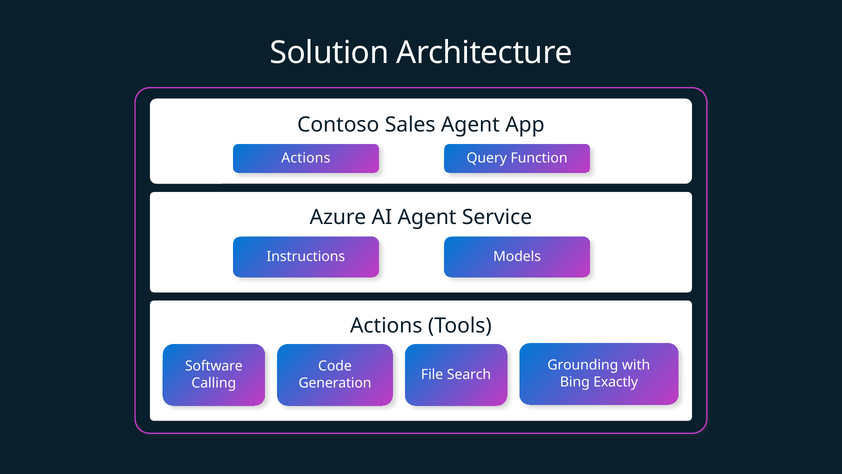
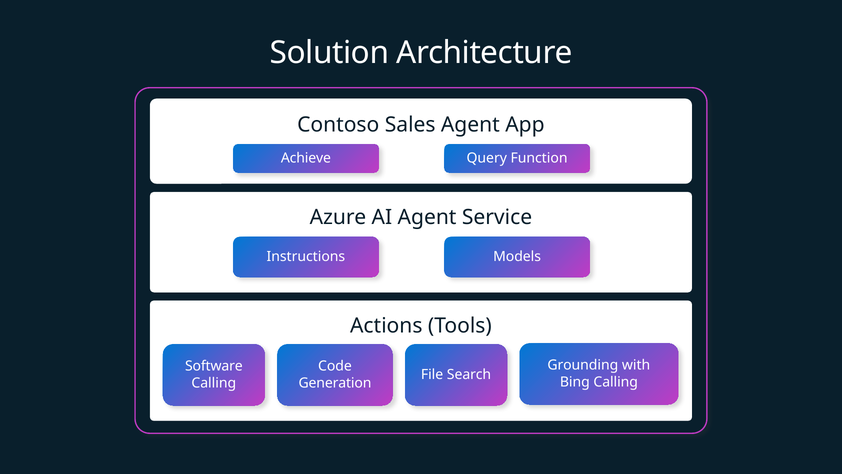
Actions: Actions -> Achieve (306, 158)
Bing Exactly: Exactly -> Calling (616, 382)
